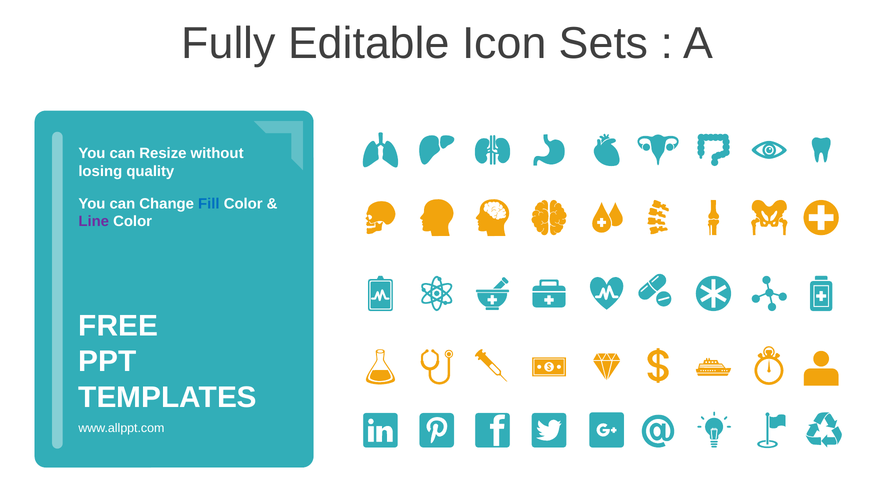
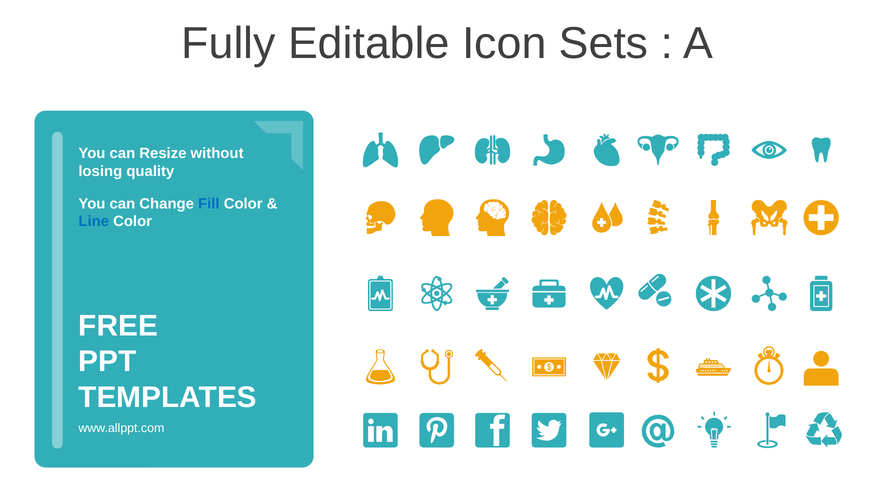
Line colour: purple -> blue (94, 222)
